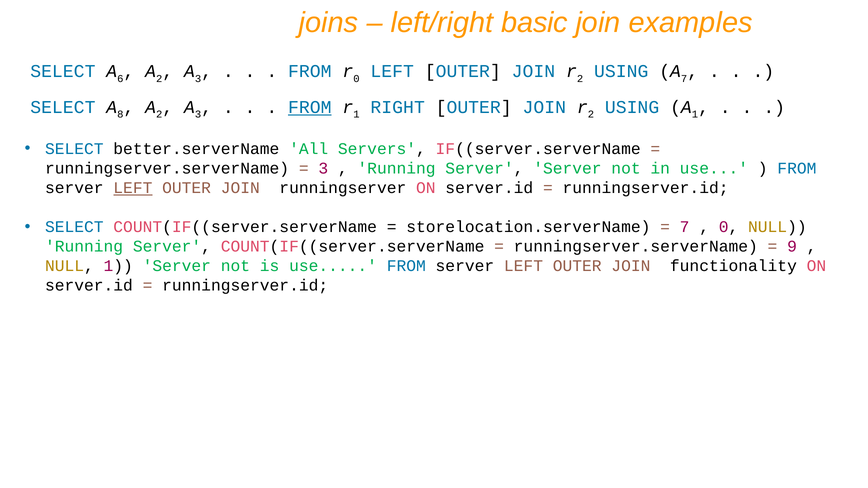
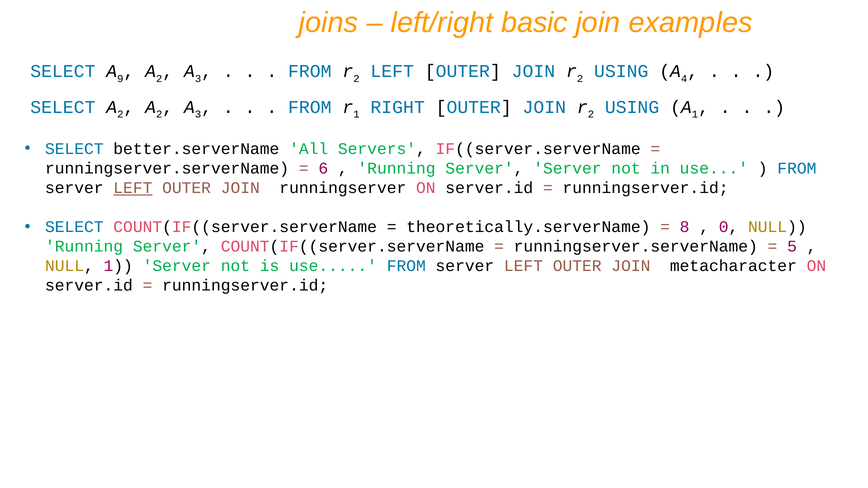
6: 6 -> 9 (120, 79)
0: 0 -> 2 (356, 79)
7: 7 -> 4 (684, 79)
8: 8 -> 2 (120, 114)
FROM underline: present -> none (310, 107)
3: 3 -> 6 (323, 169)
storelocation.serverName: storelocation.serverName -> theoretically.serverName (528, 227)
7: 7 -> 8 (685, 227)
9: 9 -> 5 (792, 247)
functionality: functionality -> metacharacter (733, 266)
